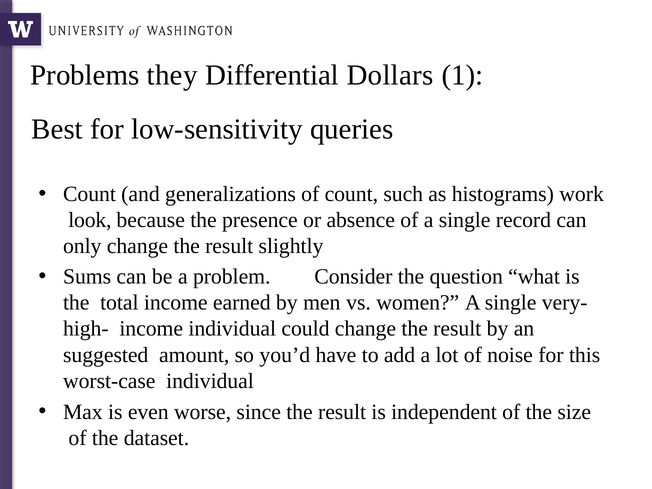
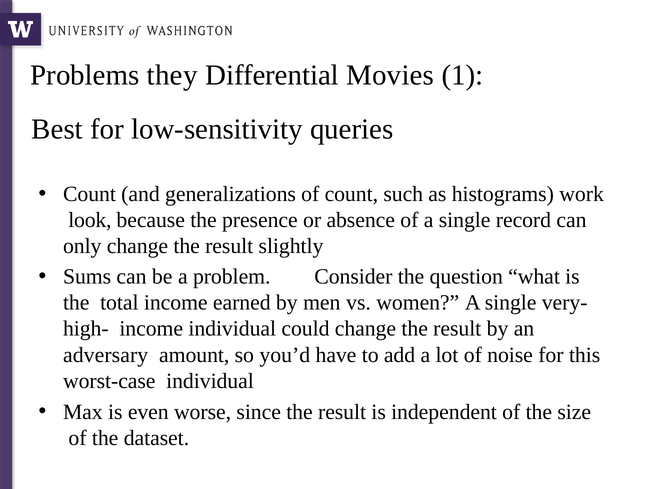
Dollars: Dollars -> Movies (390, 75)
suggested: suggested -> adversary (106, 355)
